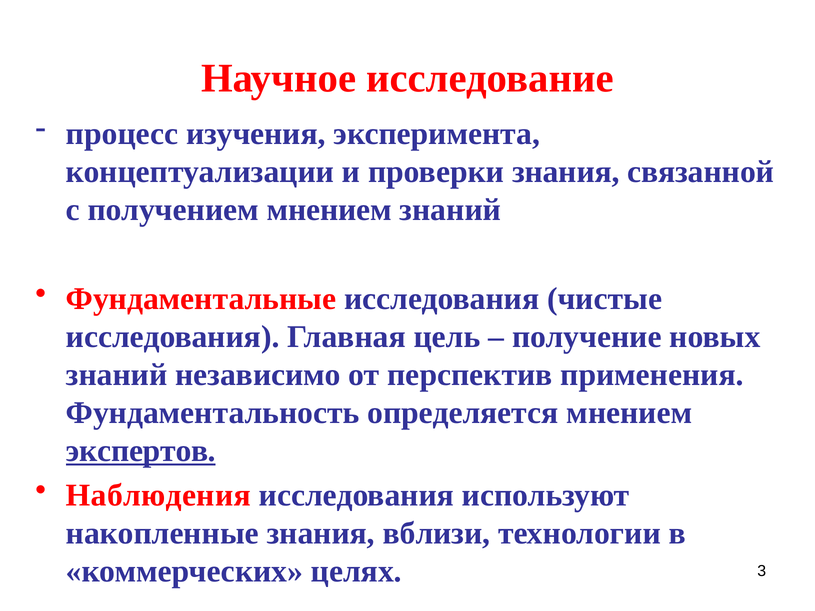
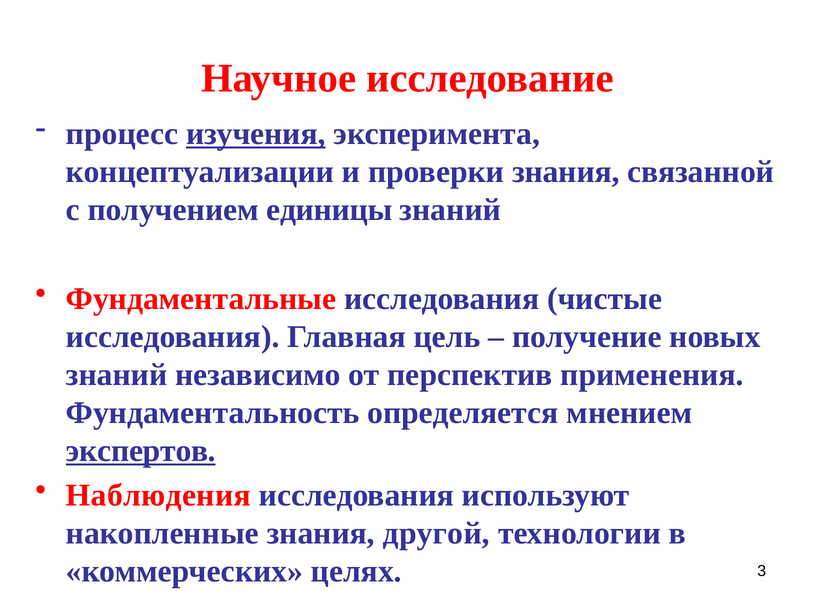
изучения underline: none -> present (256, 134)
получением мнением: мнением -> единицы (329, 210)
вблизи: вблизи -> другой (436, 534)
